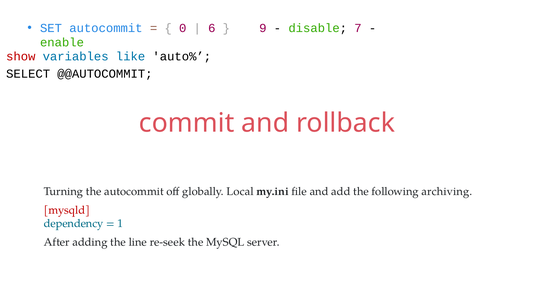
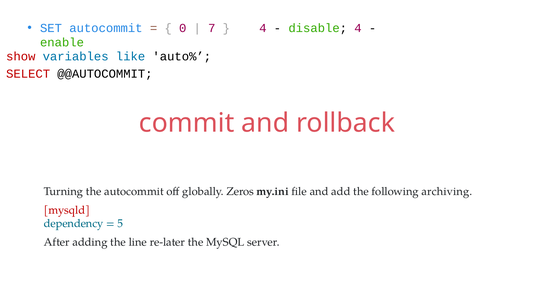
6: 6 -> 7 (212, 28)
9: 9 -> 4 (263, 28)
disable 7: 7 -> 4 (358, 28)
SELECT colour: black -> red (28, 74)
Local: Local -> Zeros (240, 192)
1: 1 -> 5 (120, 224)
re-seek: re-seek -> re-later (167, 243)
